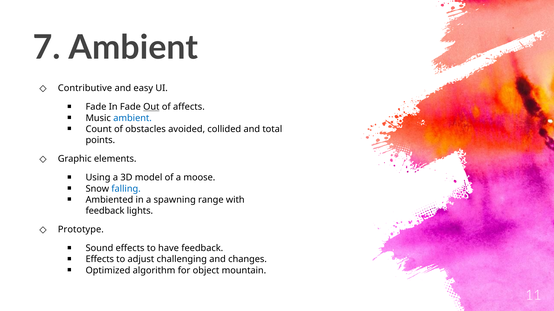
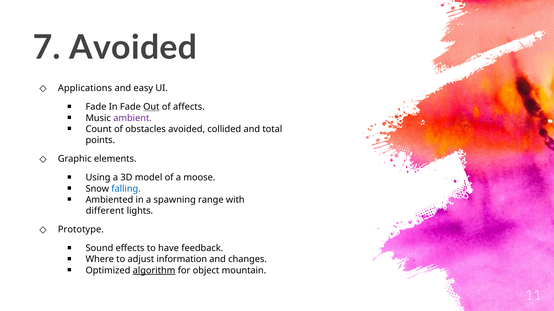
7 Ambient: Ambient -> Avoided (133, 48)
Contributive: Contributive -> Applications (85, 88)
ambient colour: blue -> purple (133, 118)
feedback: feedback -> different (105, 211)
Effects: Effects -> Where (100, 260)
challenging: challenging -> information (182, 260)
algorithm underline: none -> present (154, 271)
